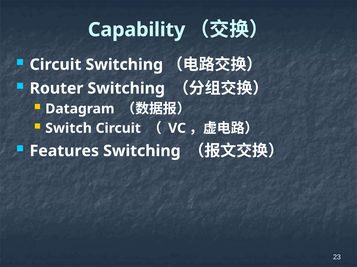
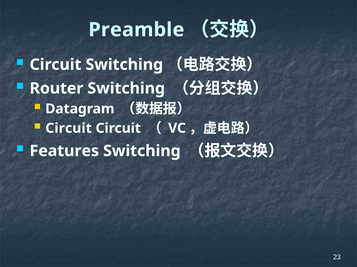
Capability: Capability -> Preamble (136, 30)
Switch: Switch -> Circuit (69, 129)
